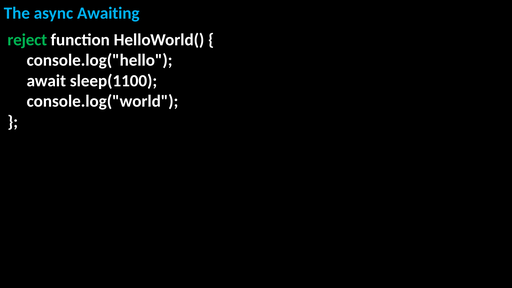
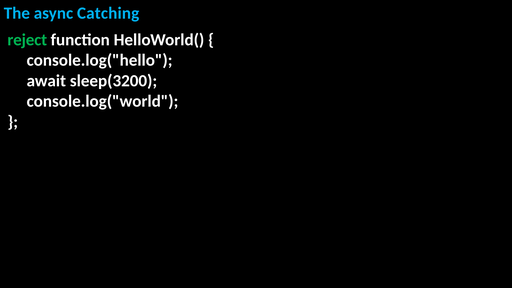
Awaiting: Awaiting -> Catching (108, 13)
sleep(1100: sleep(1100 -> sleep(3200 (113, 81)
